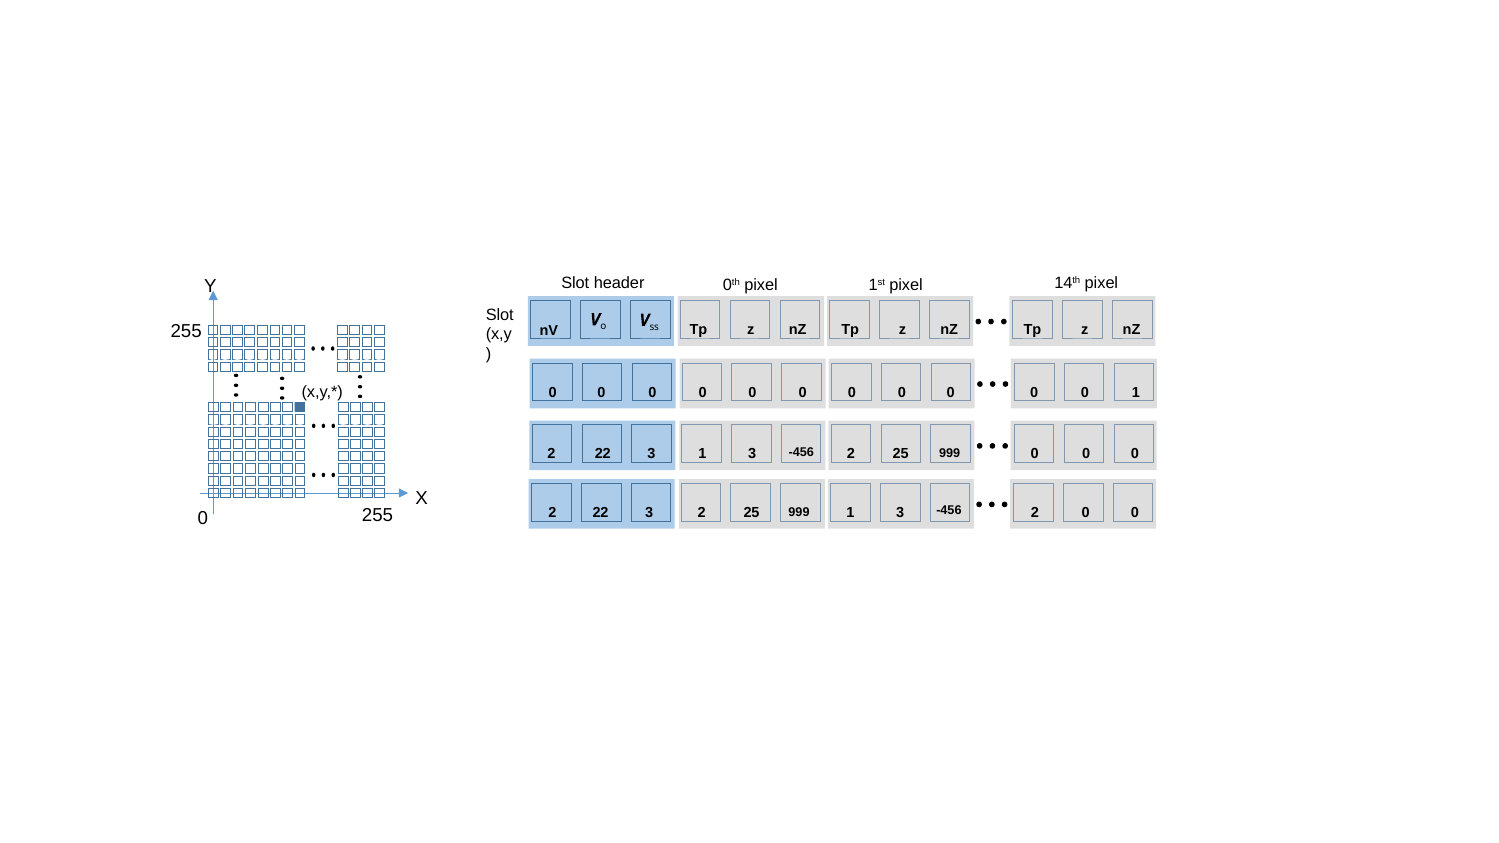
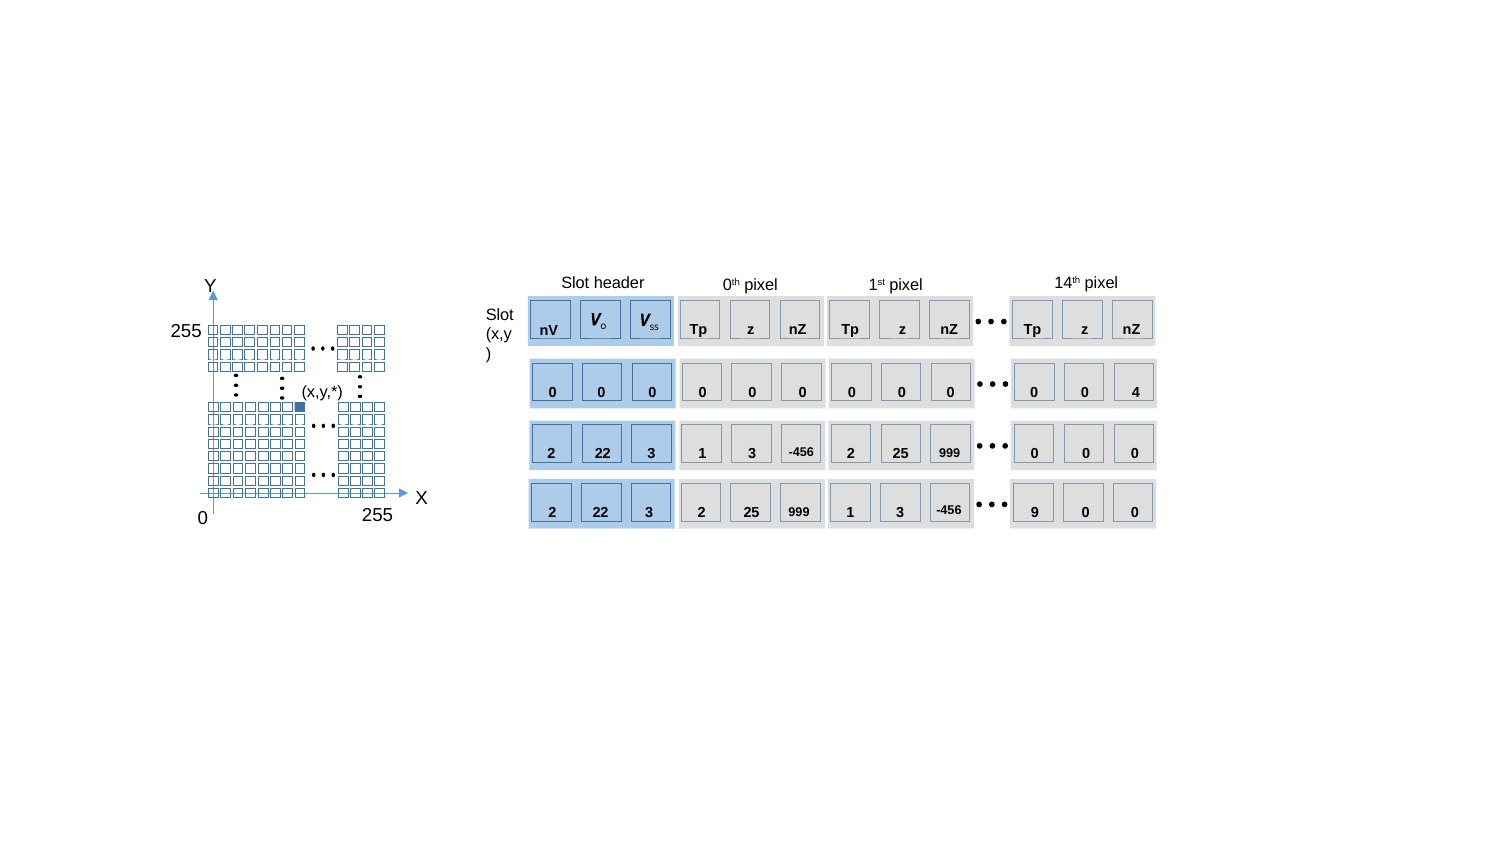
0 1: 1 -> 4 (1136, 392)
2: 2 -> 9 (1035, 513)
